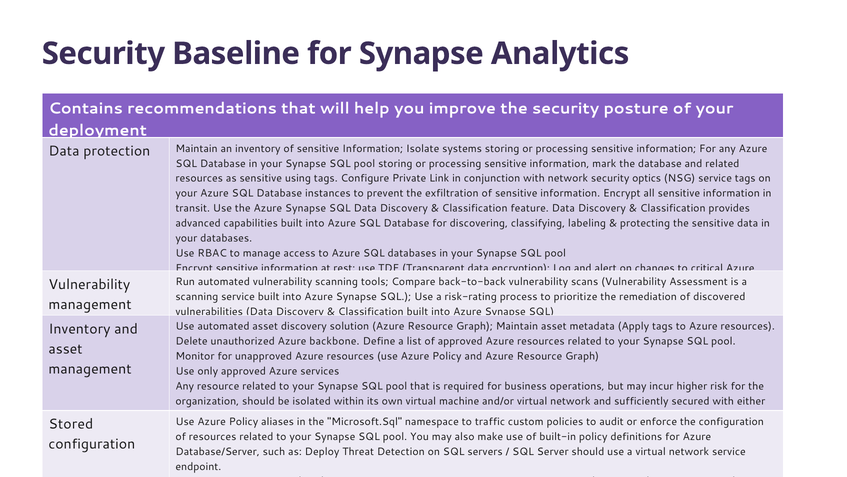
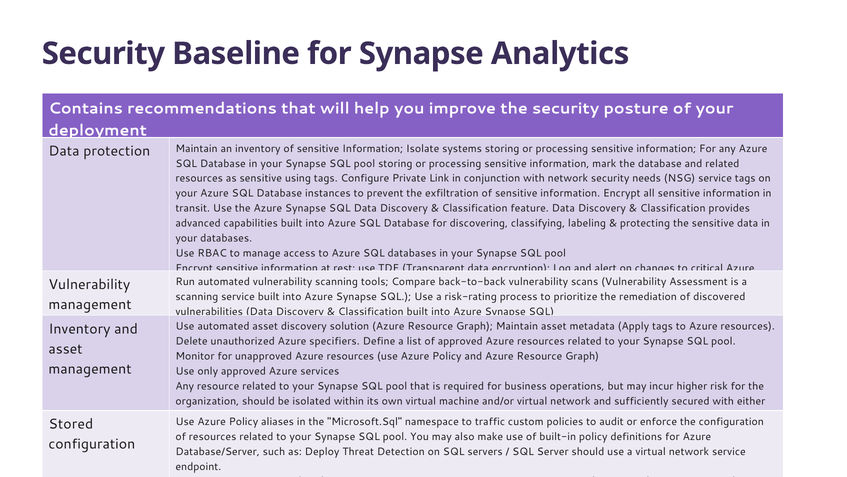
optics: optics -> needs (647, 178)
backbone: backbone -> specifiers (334, 341)
